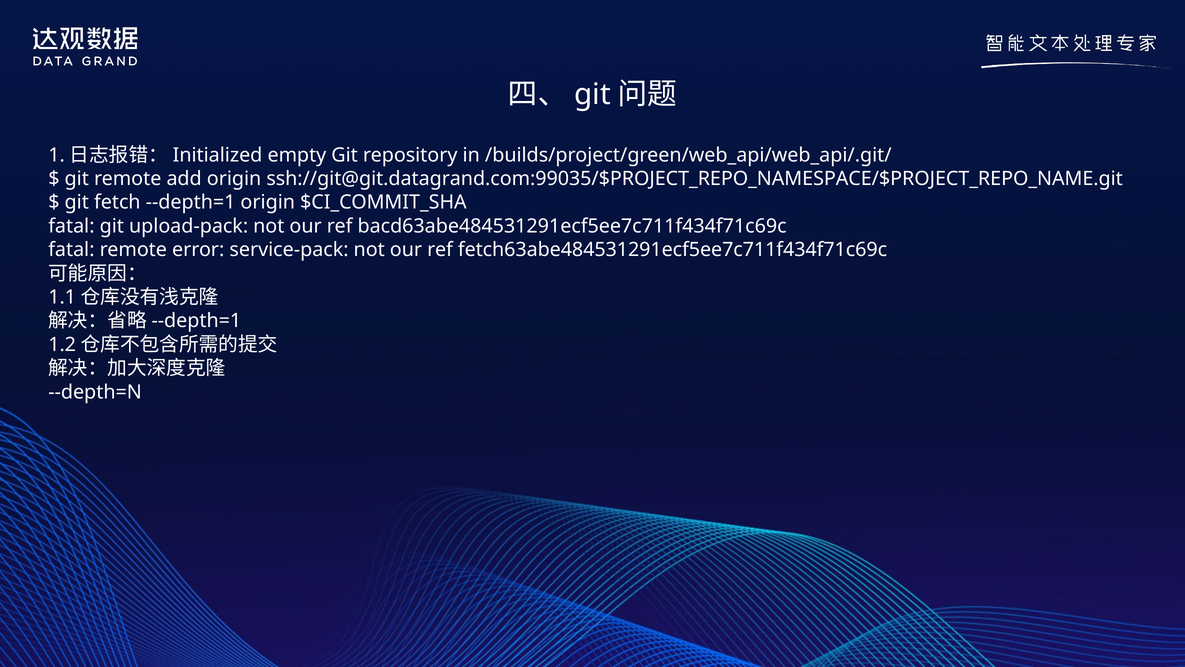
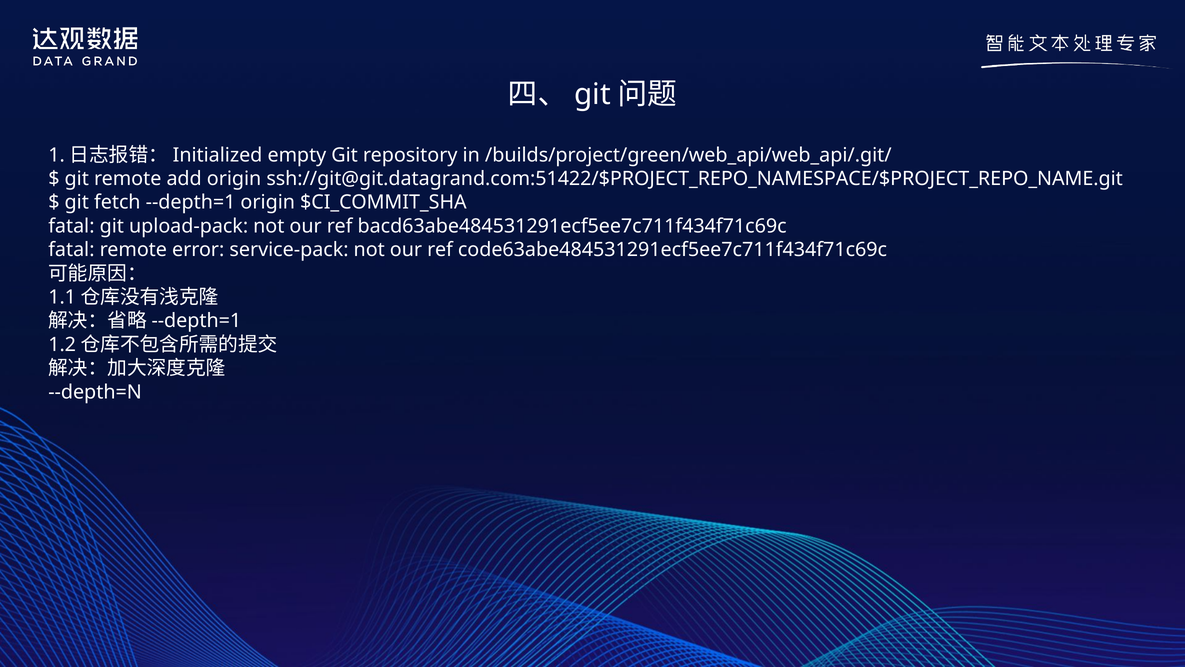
ssh://git@git.datagrand.com:99035/$PROJECT_REPO_NAMESPACE/$PROJECT_REPO_NAME.git: ssh://git@git.datagrand.com:99035/$PROJECT_REPO_NAMESPACE/$PROJECT_REPO_NAME.git -> ssh://git@git.datagrand.com:51422/$PROJECT_REPO_NAMESPACE/$PROJECT_REPO_NAME.git (695, 179)
fetch63abe484531291ecf5ee7c711f434f71c69c: fetch63abe484531291ecf5ee7c711f434f71c69c -> code63abe484531291ecf5ee7c711f434f71c69c (672, 250)
